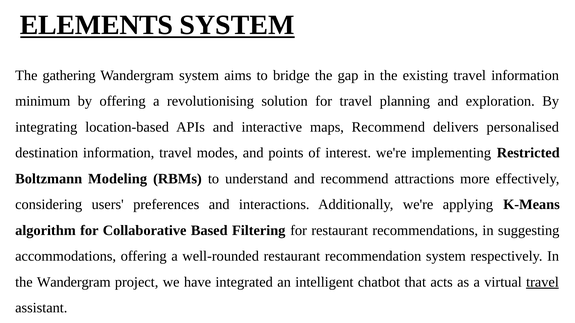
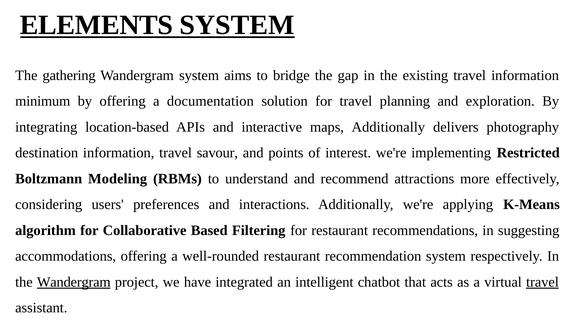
revolutionising: revolutionising -> documentation (210, 101)
maps Recommend: Recommend -> Additionally (388, 127)
personalised: personalised -> photography (523, 127)
modes: modes -> savour (217, 153)
Wandergram underline: none -> present (74, 282)
